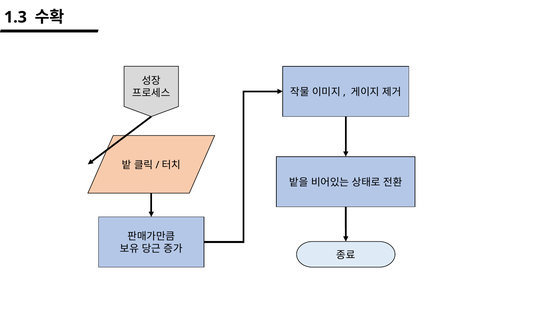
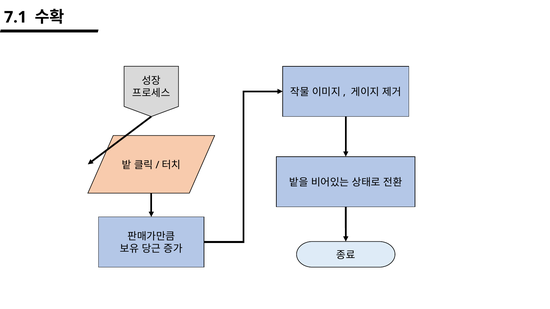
1.3: 1.3 -> 7.1 (15, 17)
